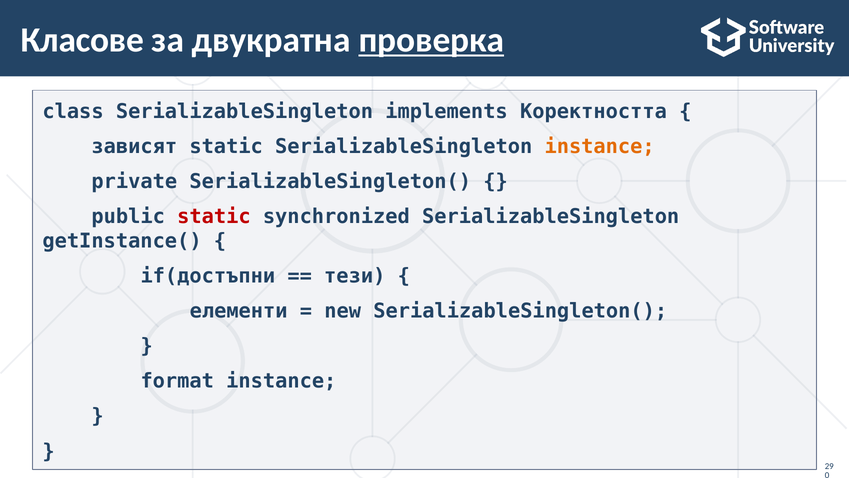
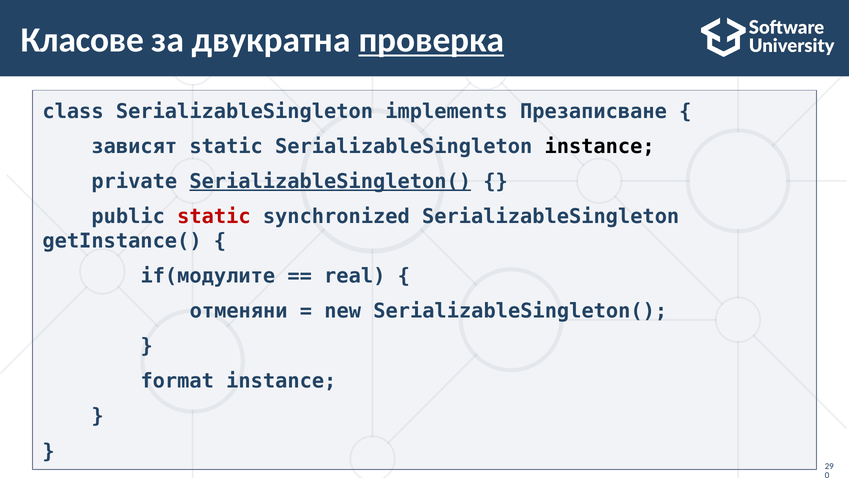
Коректността: Коректността -> Презаписване (593, 111)
instance colour: orange -> black (600, 146)
SerializableSingleton( underline: none -> present (330, 181)
if(достъпни: if(достъпни -> if(модулите (208, 276)
тези: тези -> real (355, 276)
елементи: елементи -> отменяни (239, 311)
